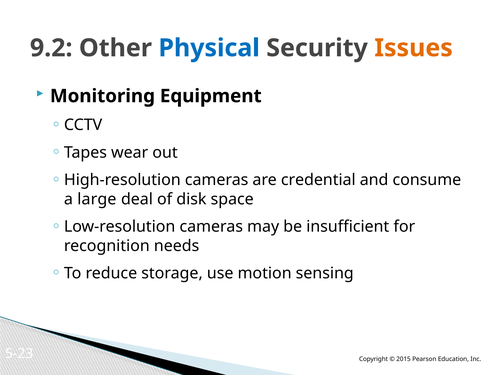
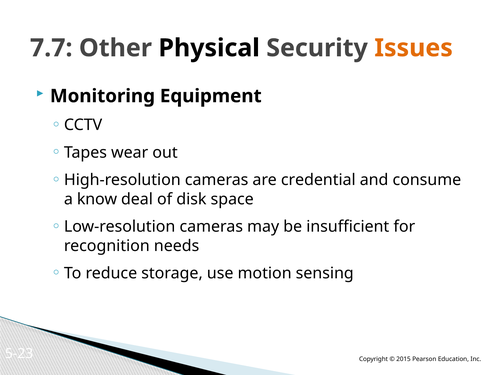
9.2: 9.2 -> 7.7 (51, 48)
Physical colour: blue -> black (209, 48)
large: large -> know (97, 199)
